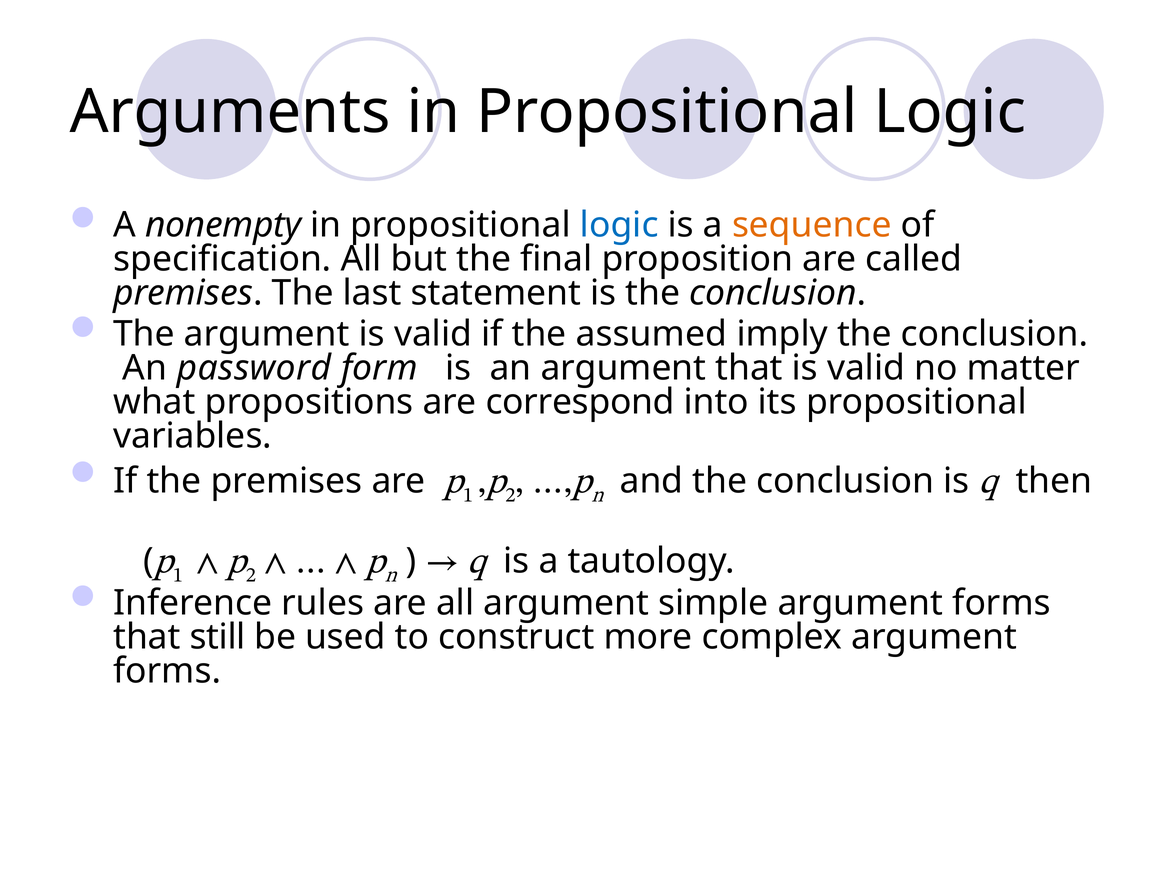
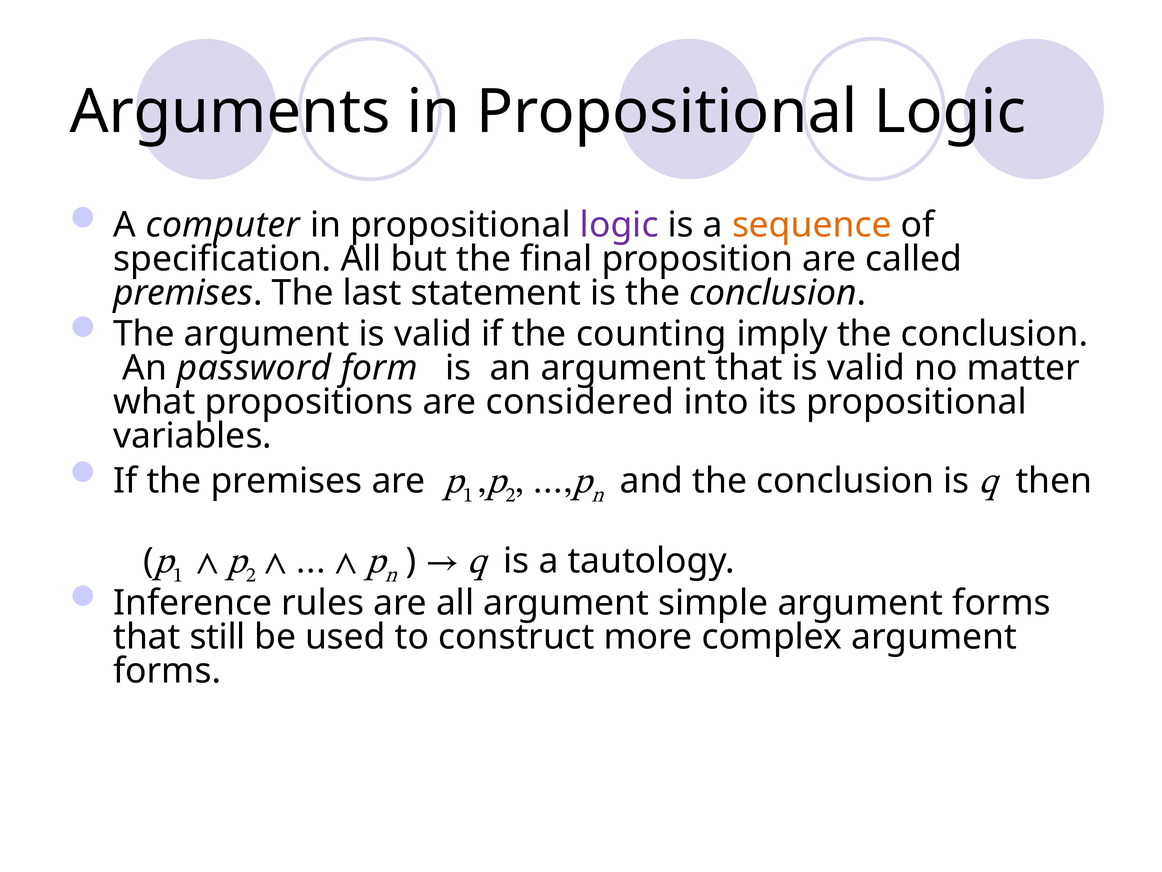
nonempty: nonempty -> computer (223, 225)
logic colour: blue -> purple (619, 225)
assumed: assumed -> counting (651, 334)
correspond: correspond -> considered (580, 402)
